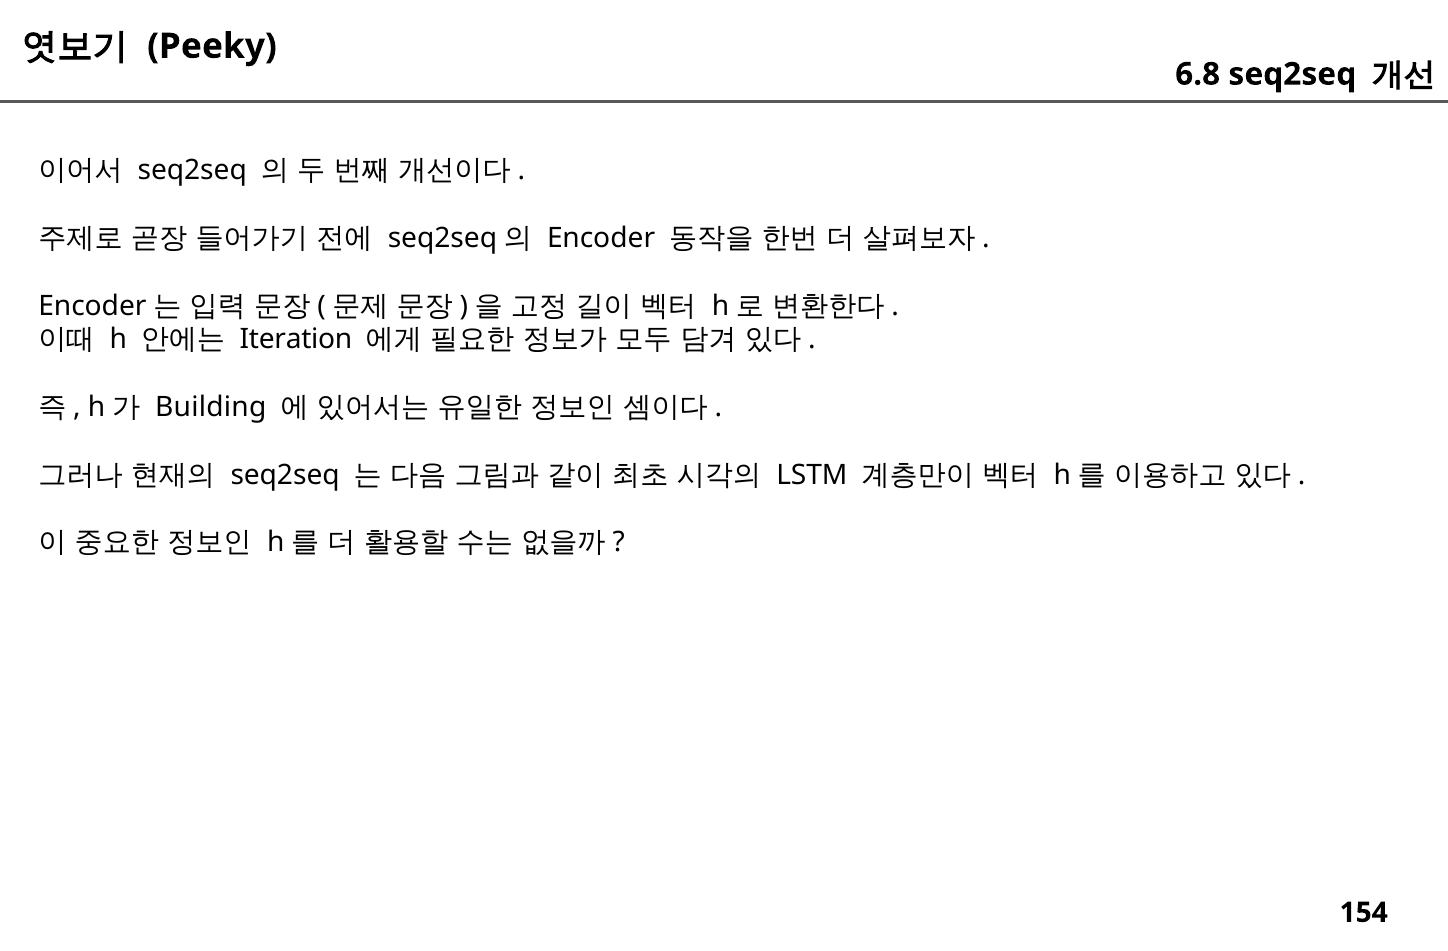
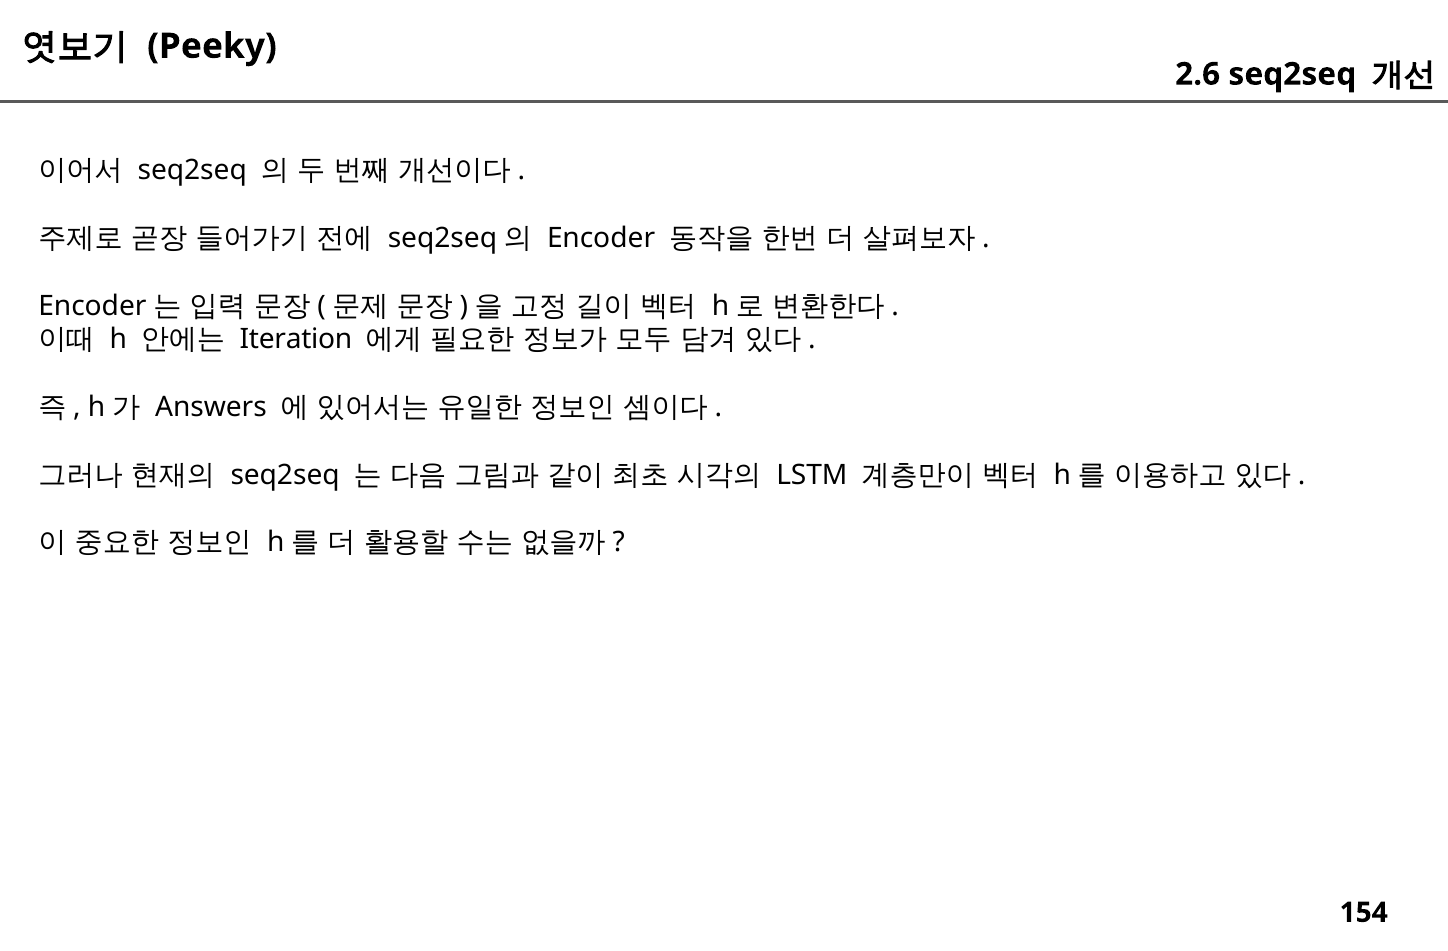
6.8: 6.8 -> 2.6 (1198, 74)
Building: Building -> Answers (211, 407)
